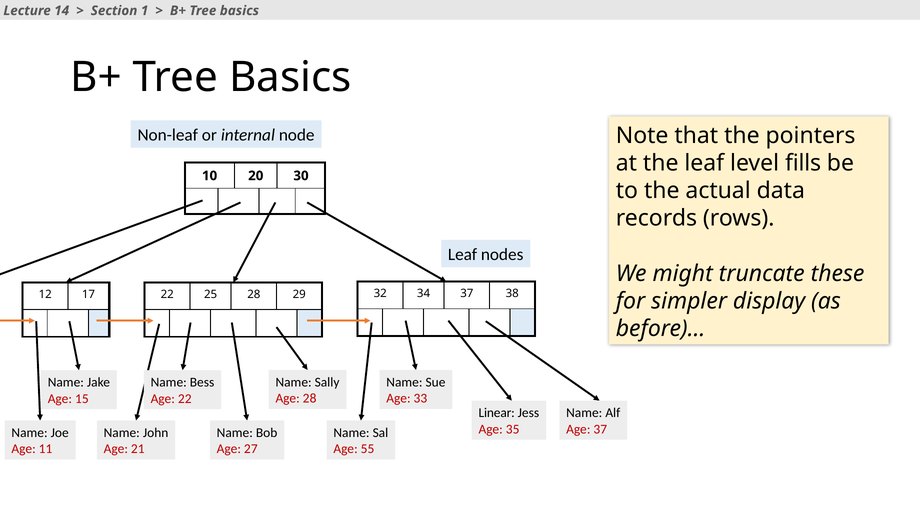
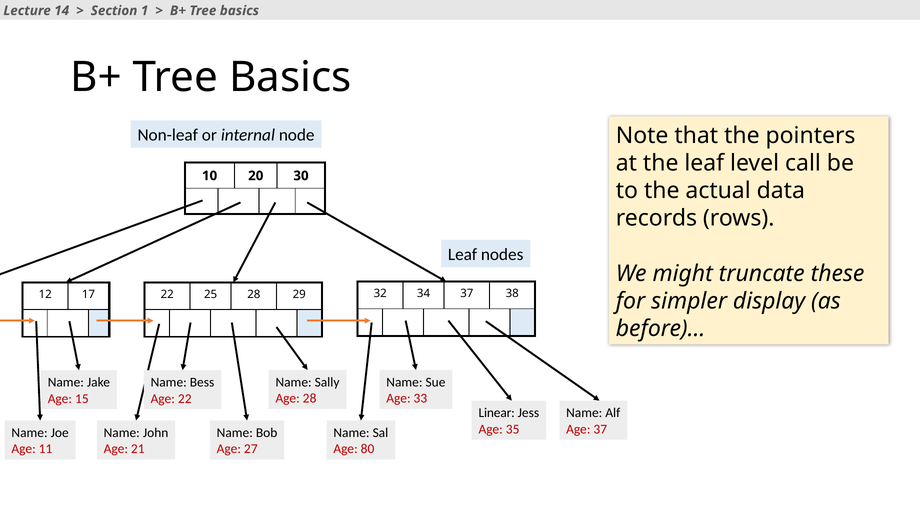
fills: fills -> call (803, 163)
55: 55 -> 80 (368, 449)
